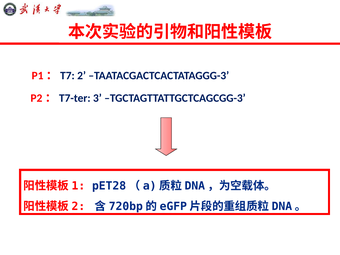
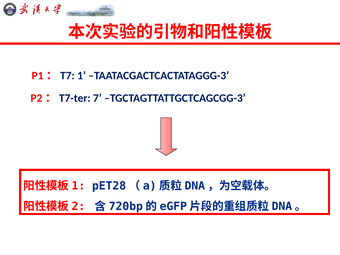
2: 2 -> 1 (82, 76)
3: 3 -> 7 (97, 98)
